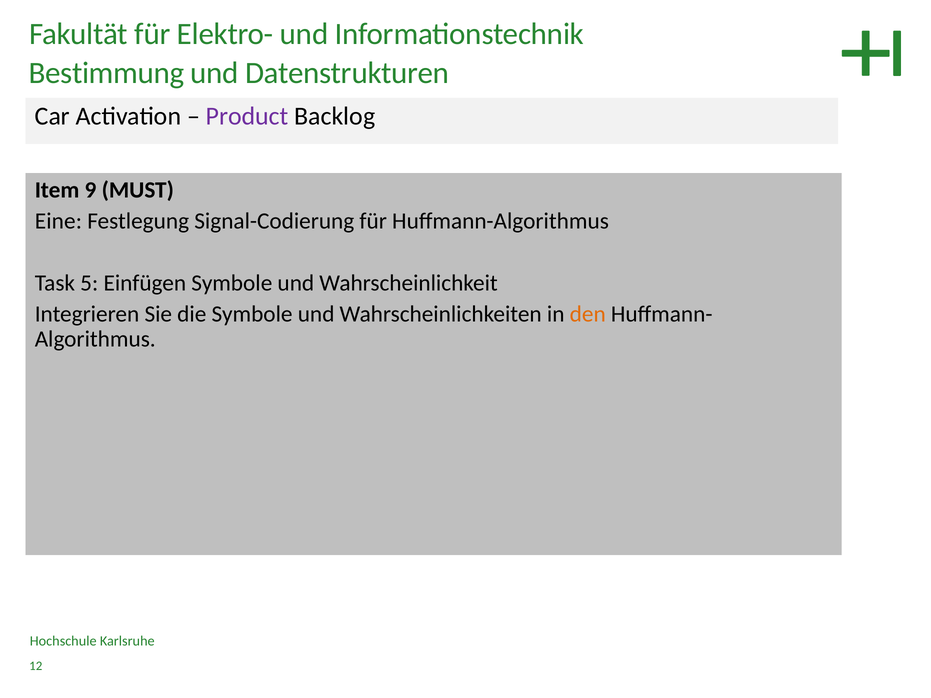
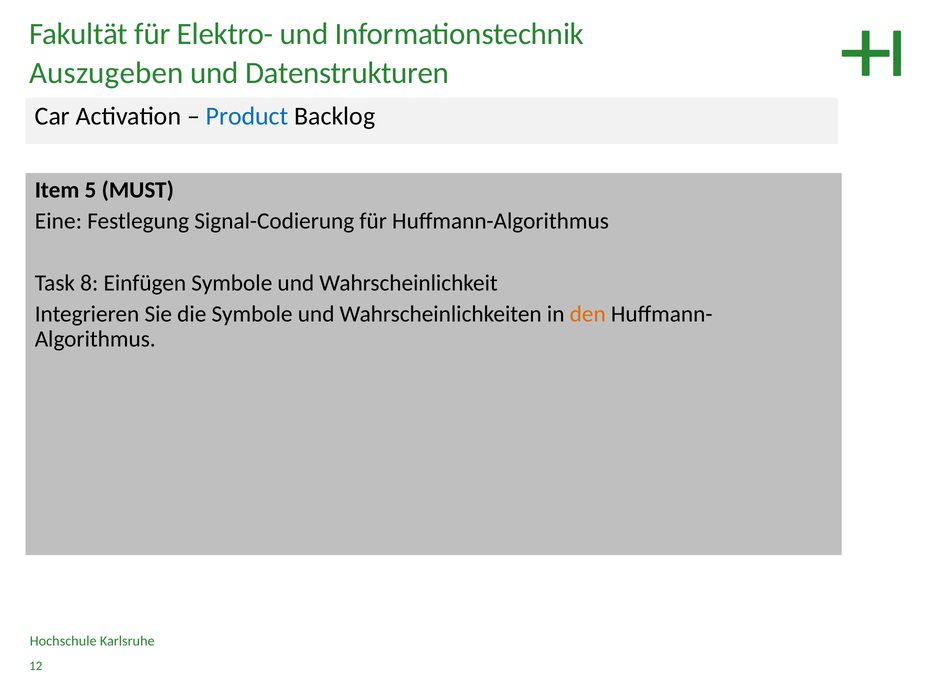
Bestimmung: Bestimmung -> Auszugeben (106, 73)
Product colour: purple -> blue (247, 116)
9: 9 -> 5 (90, 190)
5: 5 -> 8 (89, 283)
